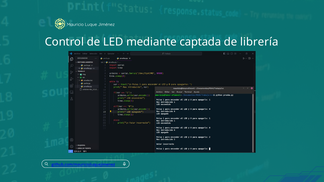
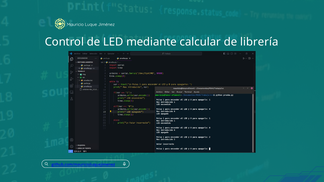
captada: captada -> calcular (200, 42)
